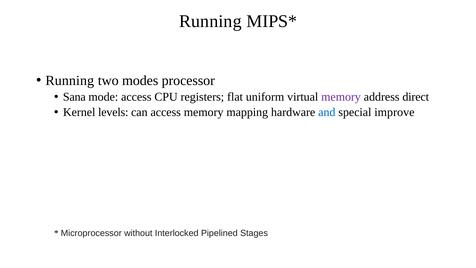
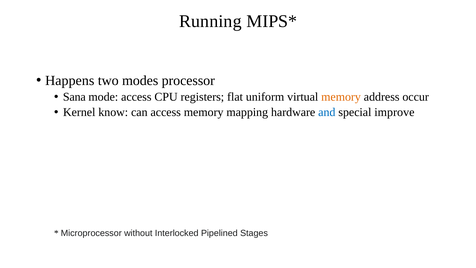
Running: Running -> Happens (70, 80)
memory colour: purple -> orange (341, 97)
direct: direct -> occur (416, 97)
levels: levels -> know (113, 112)
